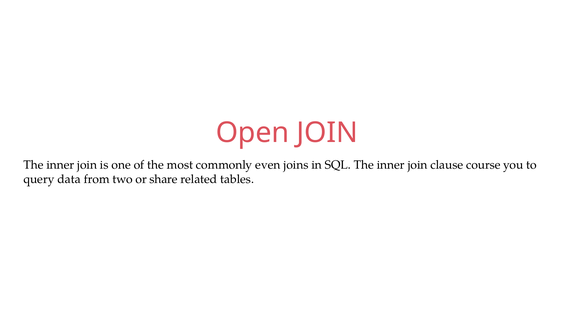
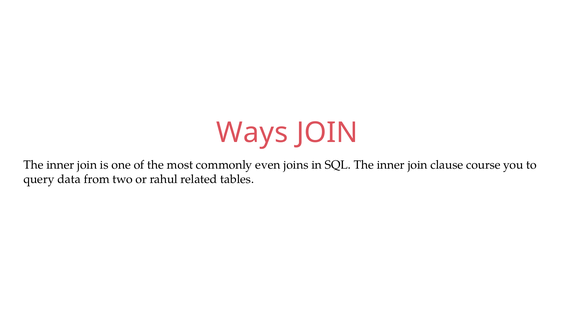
Open: Open -> Ways (252, 133)
share: share -> rahul (164, 179)
